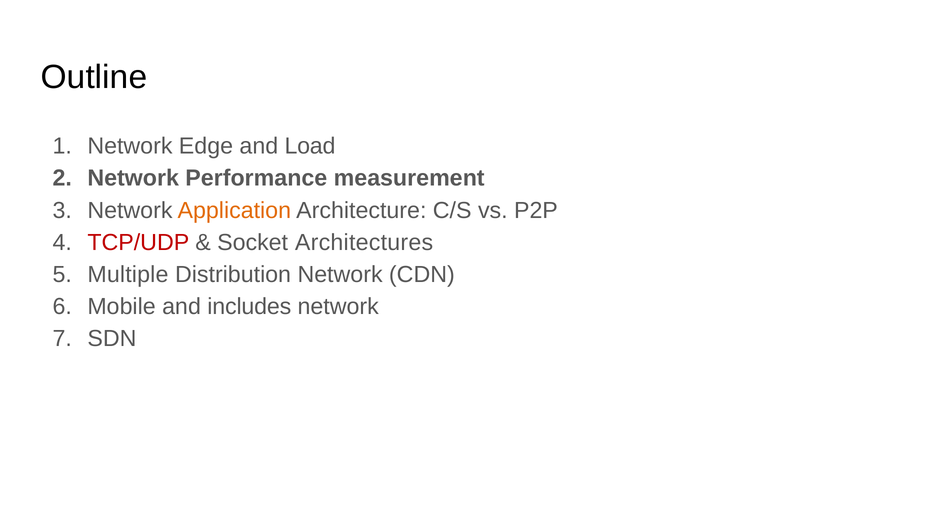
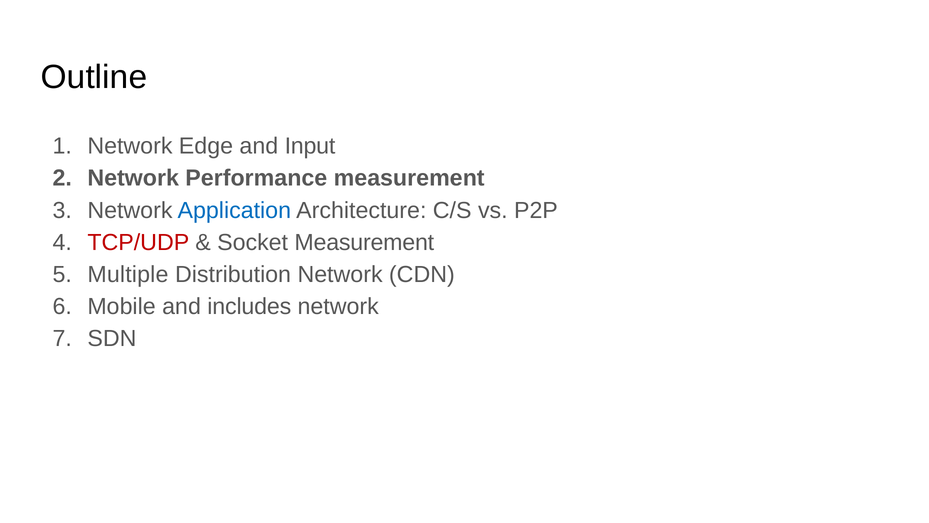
Load: Load -> Input (310, 146)
Application colour: orange -> blue (234, 210)
Socket Architectures: Architectures -> Measurement (364, 242)
